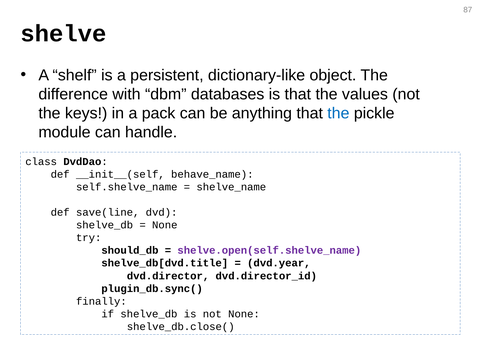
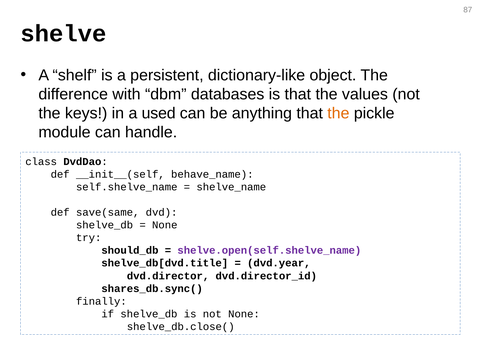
pack: pack -> used (159, 114)
the colour: blue -> orange (338, 114)
save(line: save(line -> save(same (108, 213)
plugin_db.sync(: plugin_db.sync( -> shares_db.sync( (152, 289)
